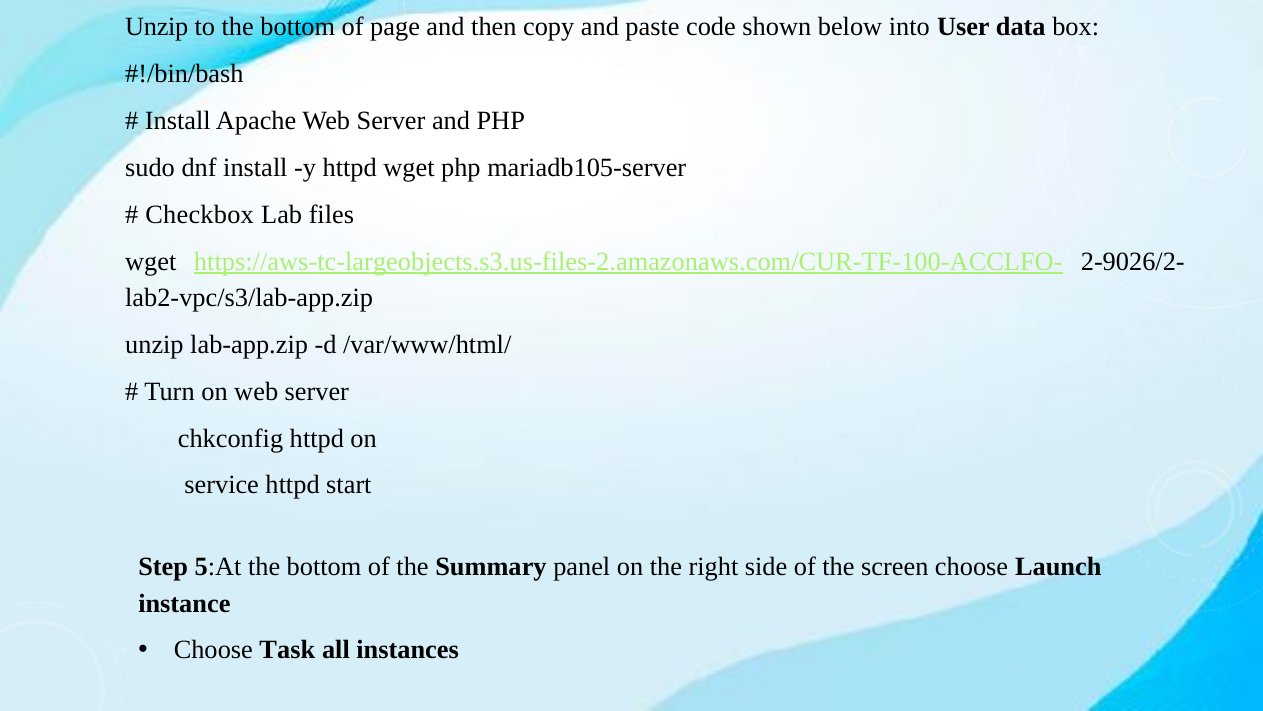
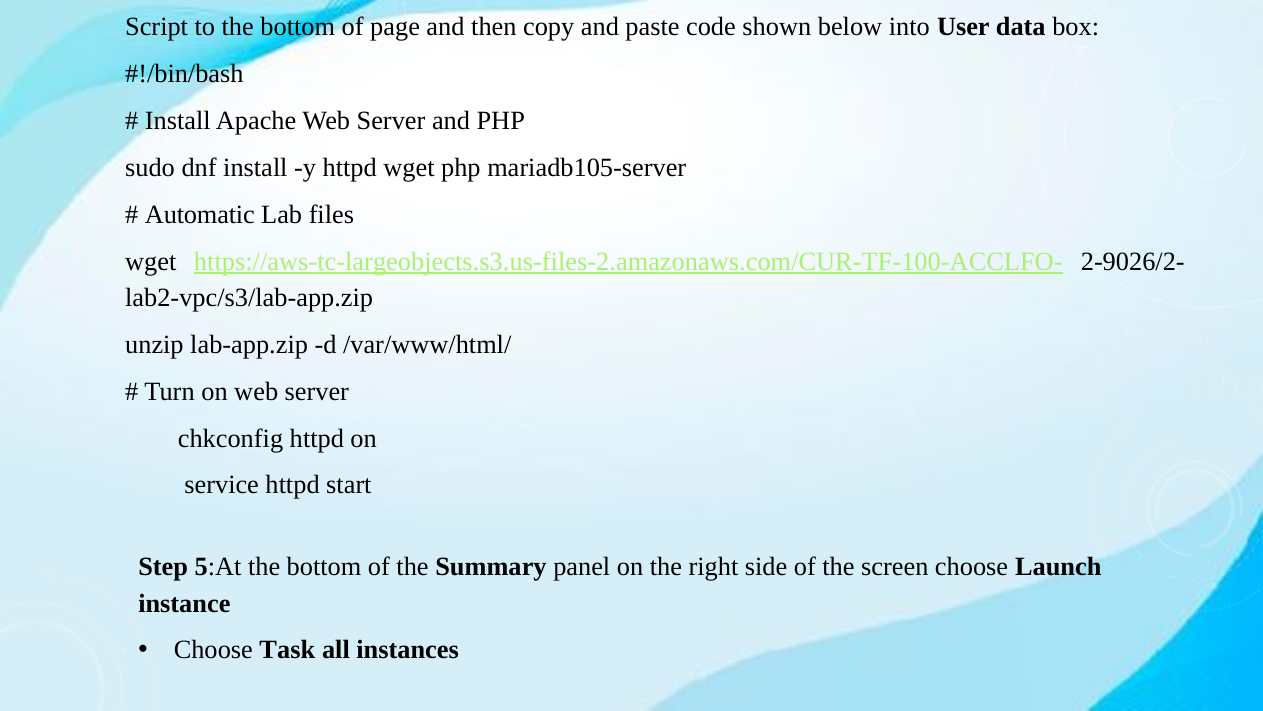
Unzip: Unzip -> Script (157, 27)
Checkbox: Checkbox -> Automatic (200, 214)
